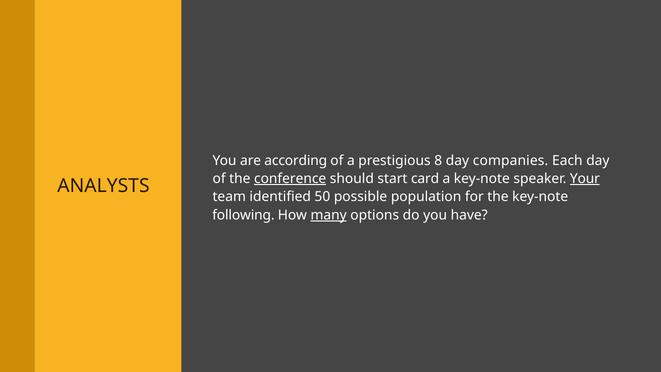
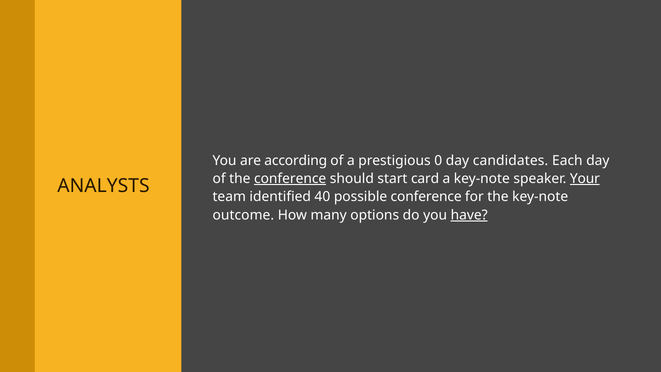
8: 8 -> 0 (438, 160)
companies: companies -> candidates (511, 160)
50: 50 -> 40 (322, 197)
possible population: population -> conference (426, 197)
following: following -> outcome (243, 215)
many underline: present -> none (329, 215)
have underline: none -> present (469, 215)
